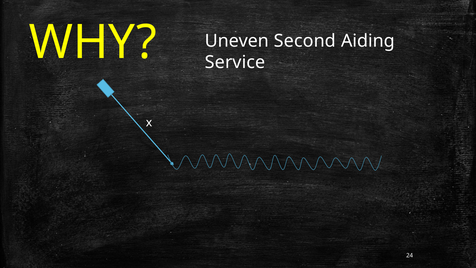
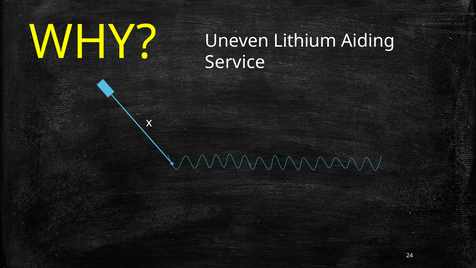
Second: Second -> Lithium (305, 41)
